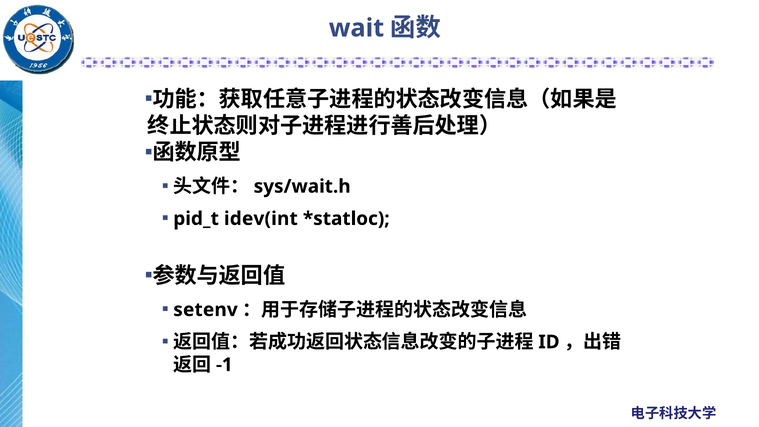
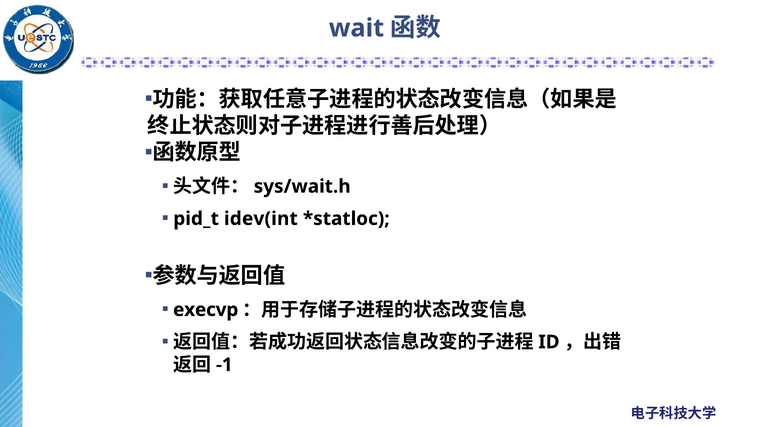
setenv: setenv -> execvp (206, 310)
